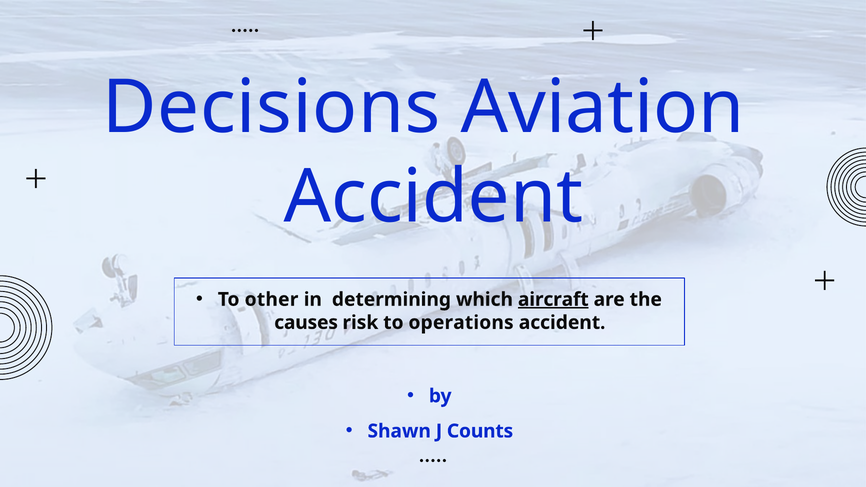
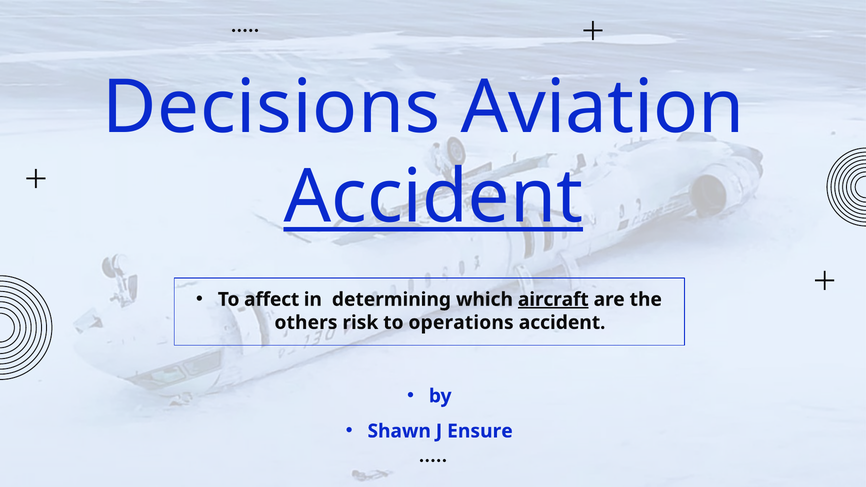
Accident underline: none -> present (433, 197)
other: other -> affect (272, 300)
causes: causes -> others (306, 323)
Counts: Counts -> Ensure (480, 431)
